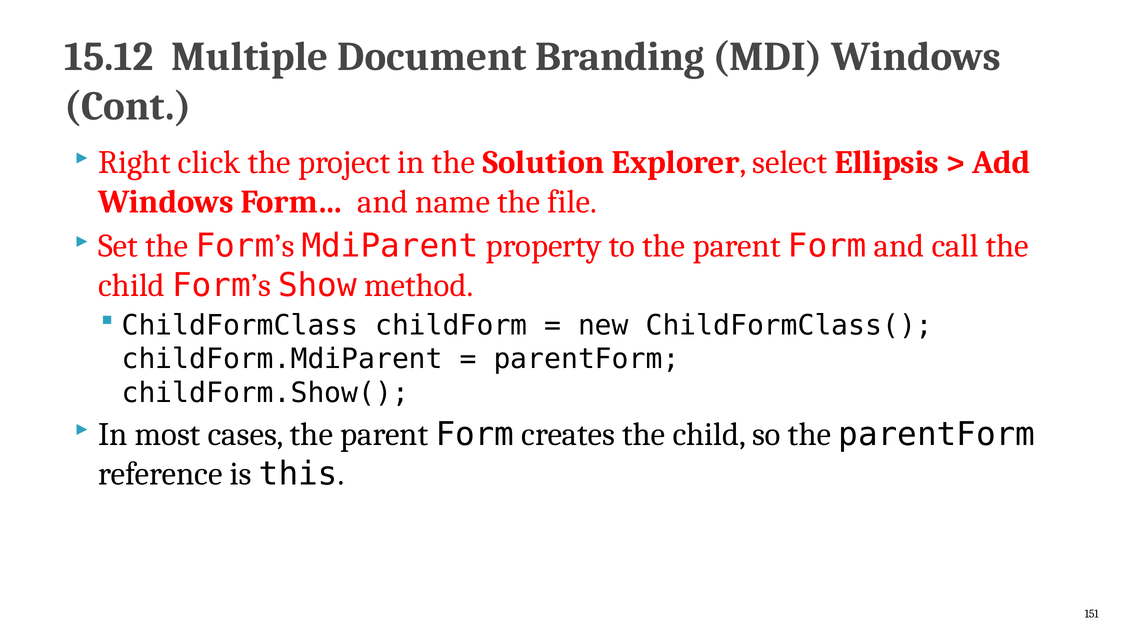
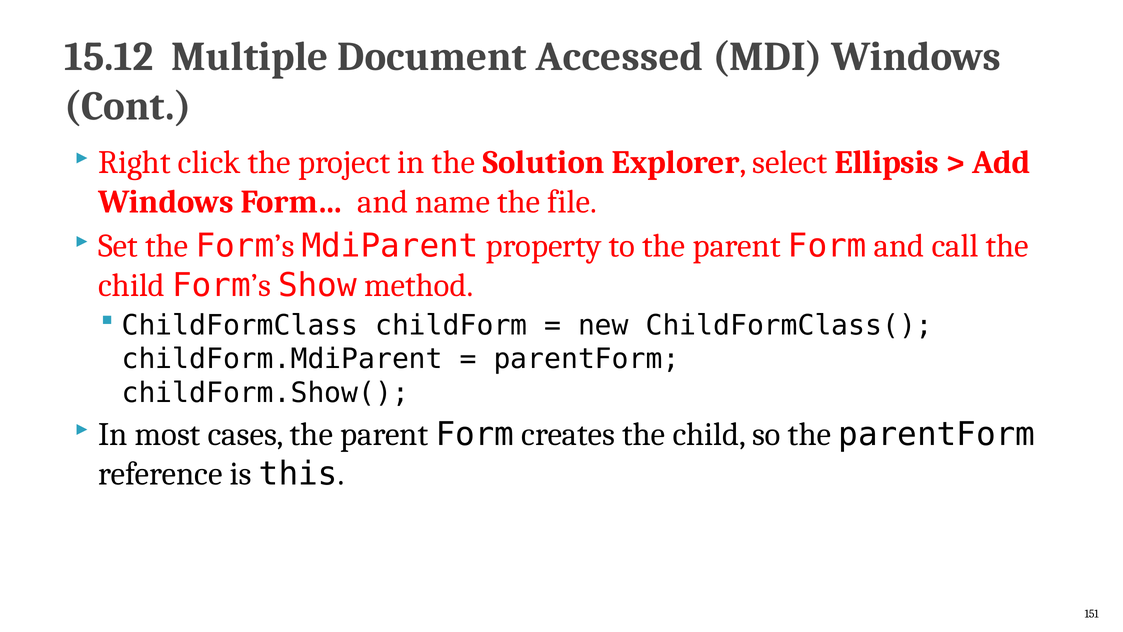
Branding: Branding -> Accessed (620, 57)
